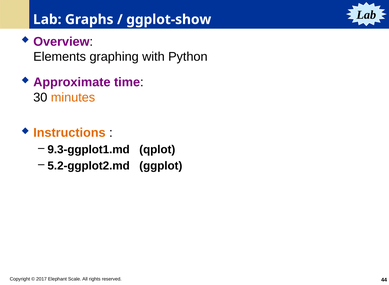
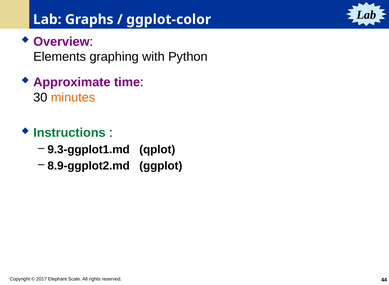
ggplot-show: ggplot-show -> ggplot-color (169, 19)
Instructions colour: orange -> green (69, 133)
5.2-ggplot2.md: 5.2-ggplot2.md -> 8.9-ggplot2.md (89, 166)
